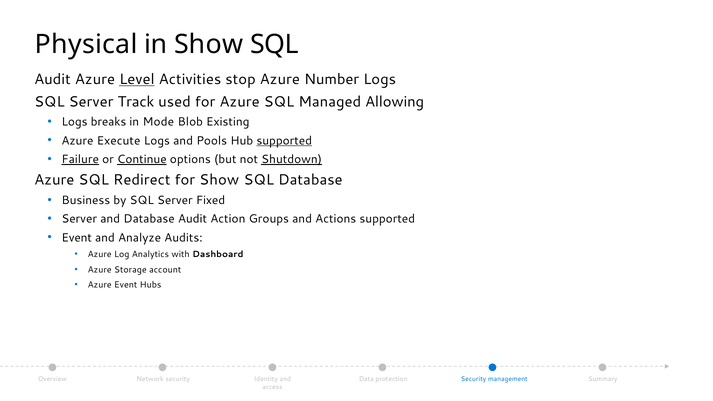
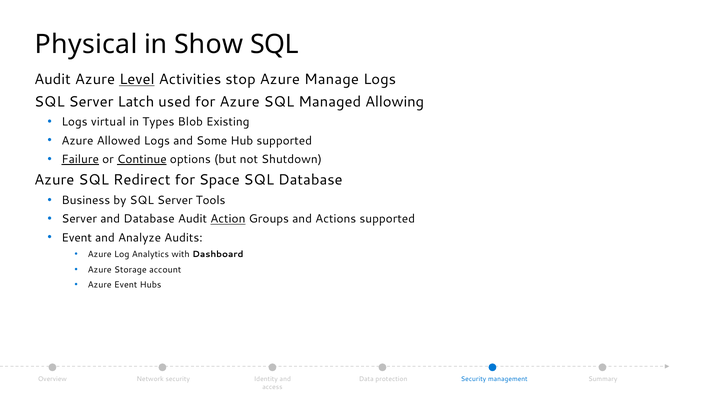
Number: Number -> Manage (331, 79)
Track: Track -> Latch (136, 102)
breaks: breaks -> virtual (108, 122)
Mode: Mode -> Types (158, 122)
Execute: Execute -> Allowed (119, 141)
Pools: Pools -> Some (212, 141)
supported underline: present -> none (284, 141)
Shutdown underline: present -> none (292, 159)
for Show: Show -> Space (219, 180)
Fixed: Fixed -> Tools (211, 200)
Action underline: none -> present (228, 219)
